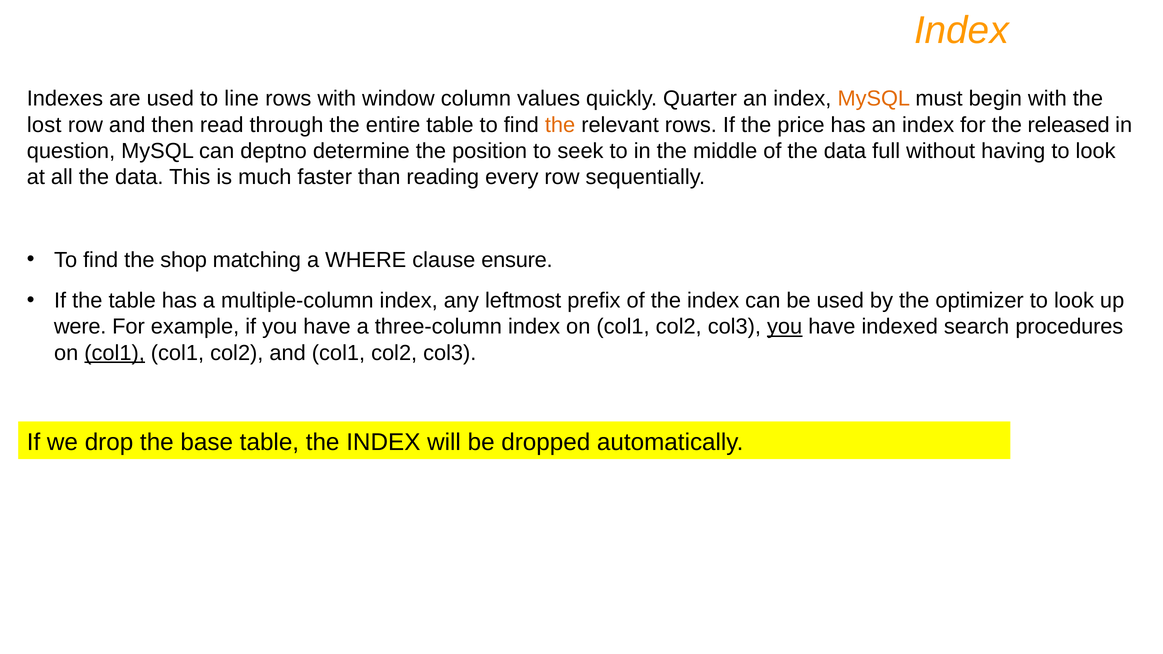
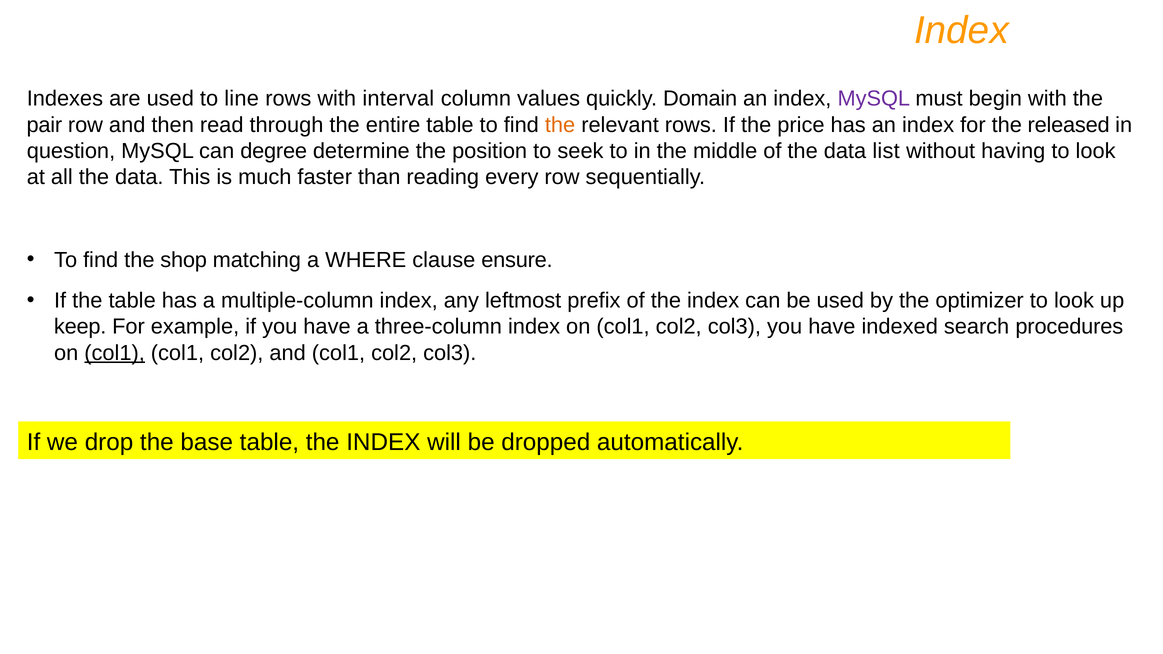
window: window -> interval (398, 99)
Quarter: Quarter -> Domain (700, 99)
MySQL colour: orange -> purple (874, 99)
lost: lost -> pair (44, 125)
deptno: deptno -> degree (274, 151)
full: full -> list (886, 151)
were: were -> keep (80, 327)
you underline: present -> none (785, 327)
